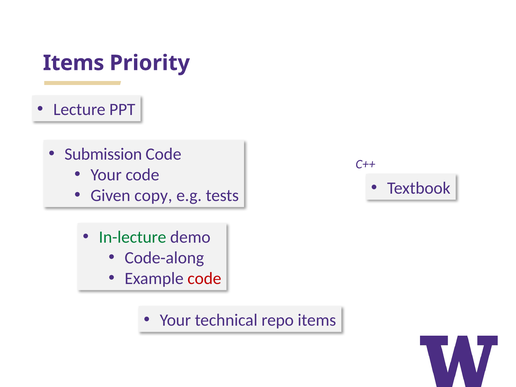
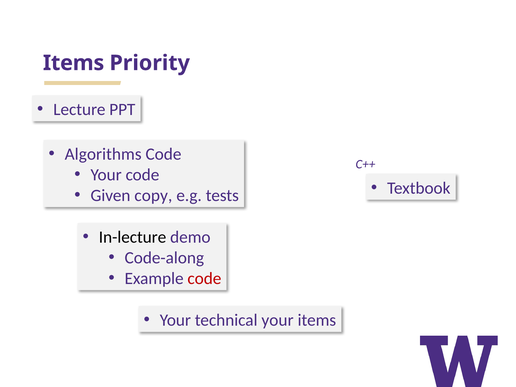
Submission: Submission -> Algorithms (103, 154)
In-lecture colour: green -> black (133, 237)
technical repo: repo -> your (278, 320)
